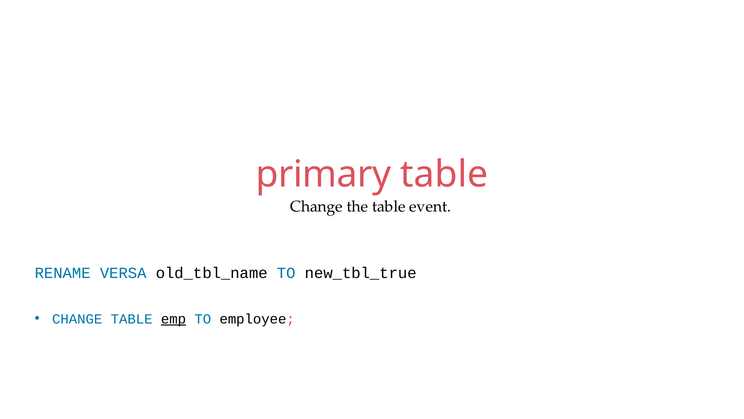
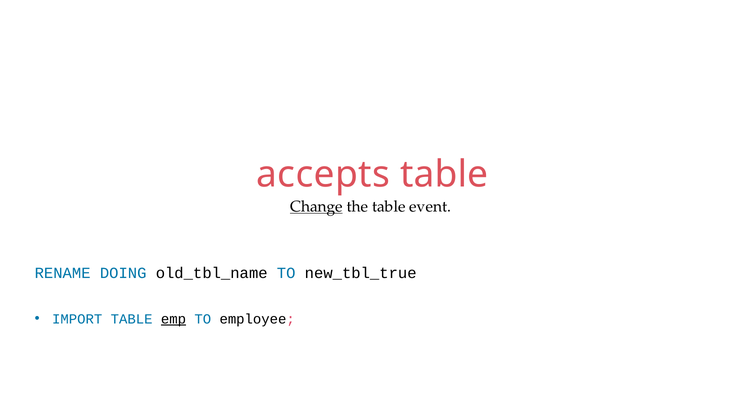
primary: primary -> accepts (323, 174)
Change underline: none -> present (316, 206)
VERSA: VERSA -> DOING (123, 273)
CHANGE: CHANGE -> IMPORT (77, 319)
